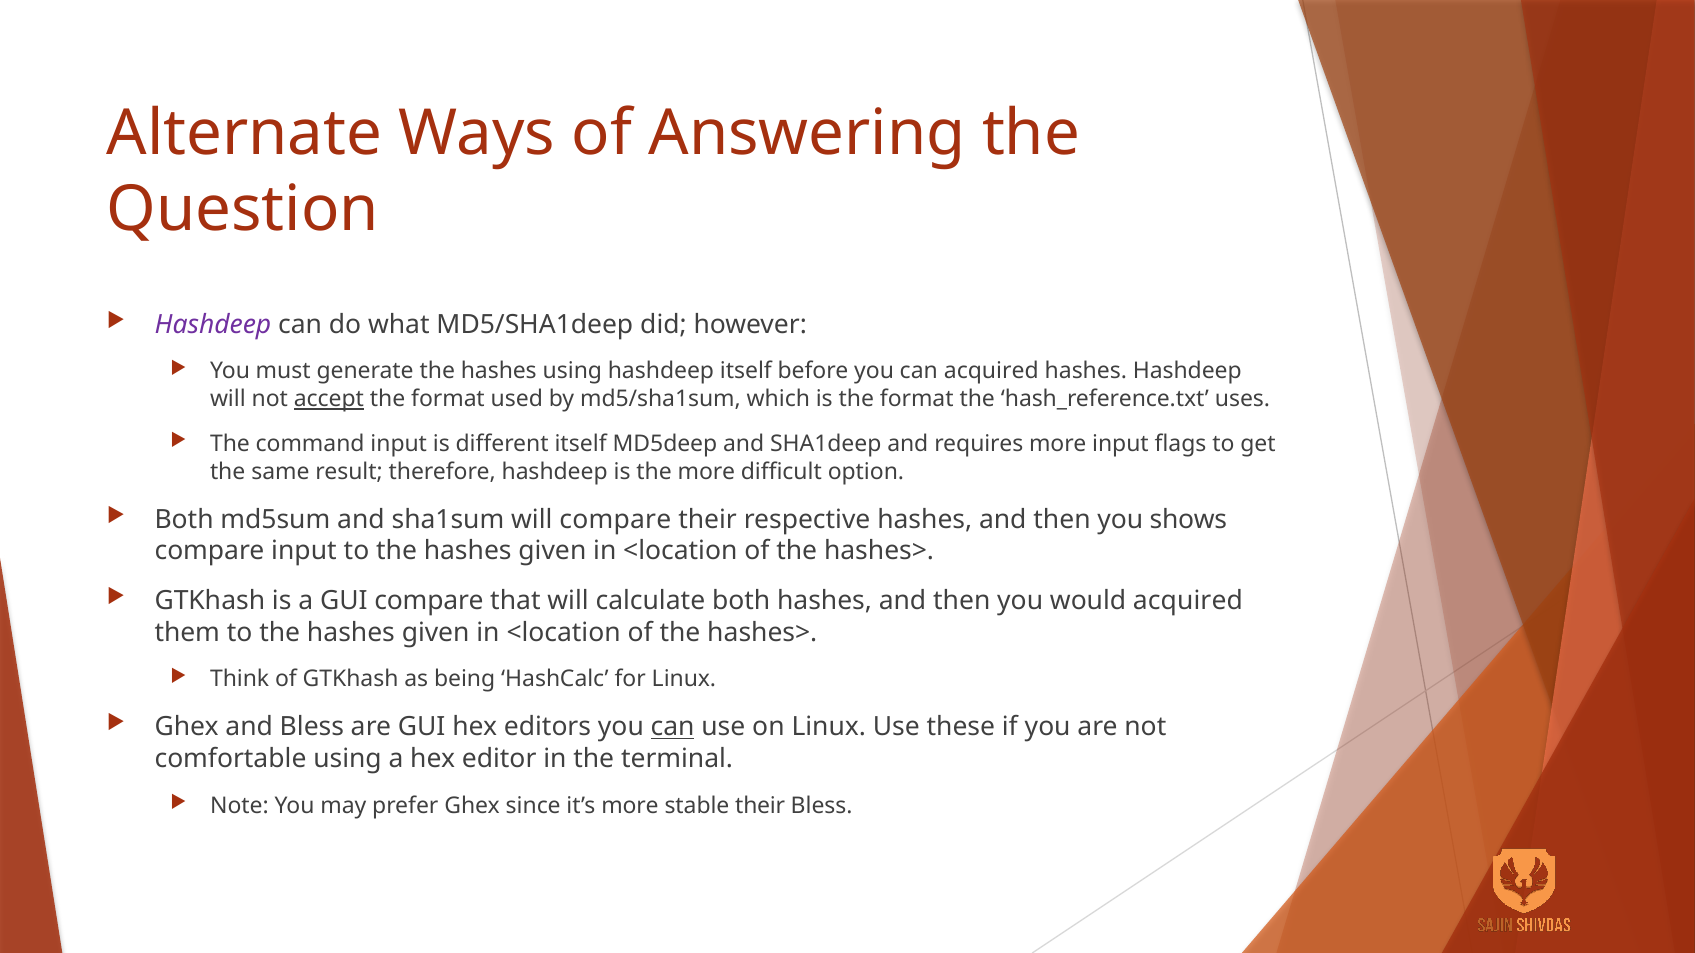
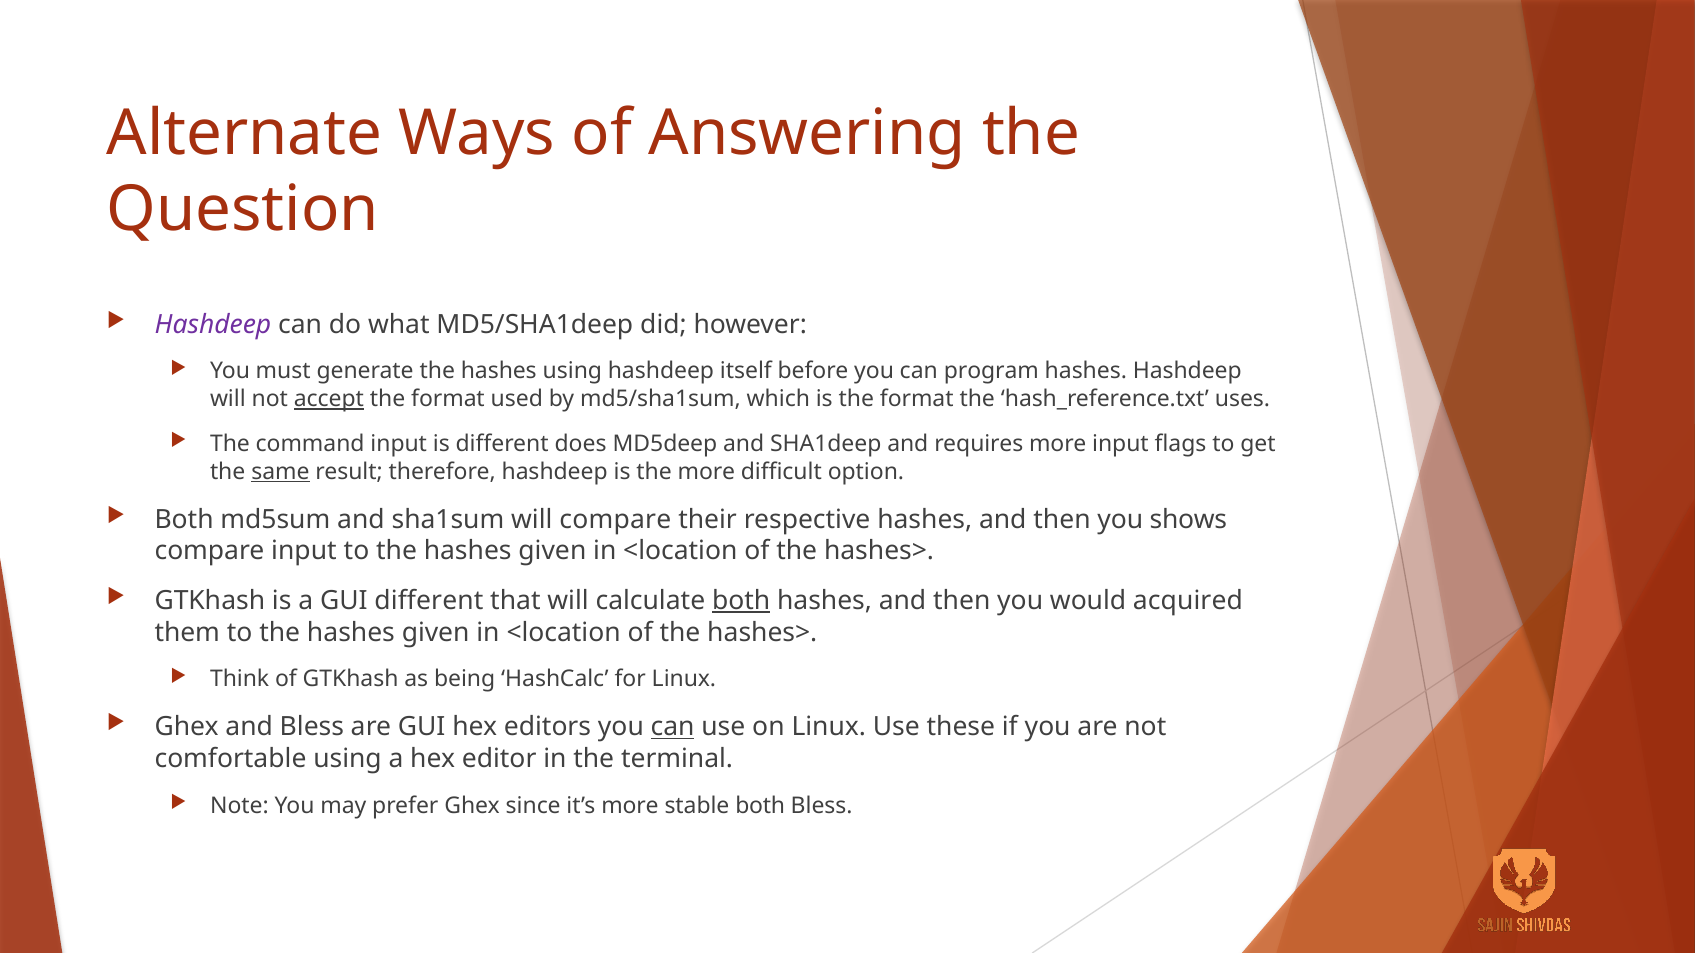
can acquired: acquired -> program (991, 372)
different itself: itself -> does (581, 444)
same underline: none -> present (280, 472)
GUI compare: compare -> different (429, 601)
both underline: none -> present (741, 601)
stable their: their -> both (760, 806)
